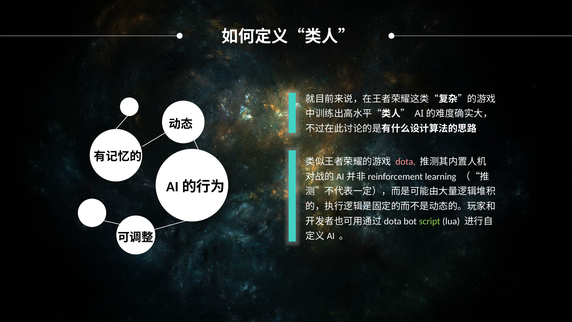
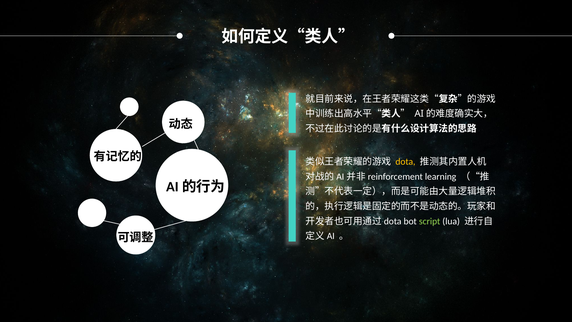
dota colour: pink -> yellow (405, 162)
